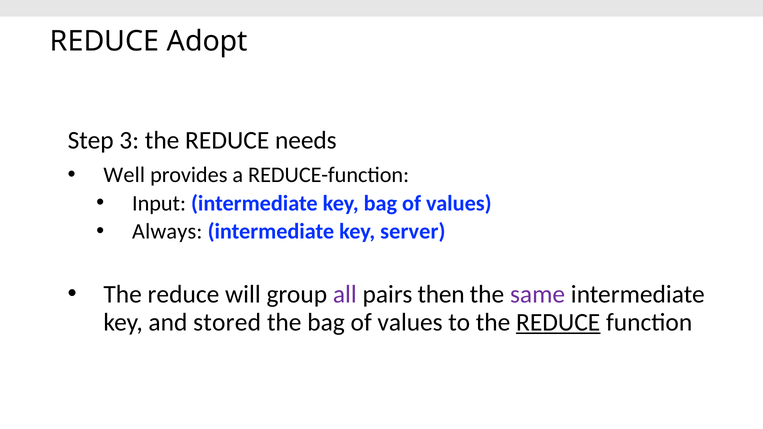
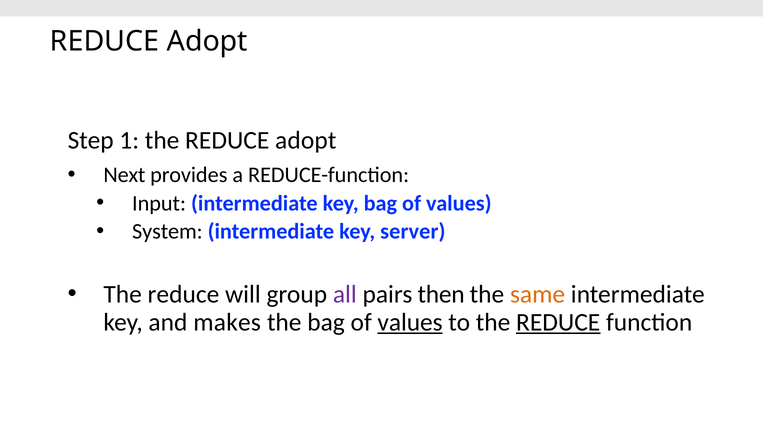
3: 3 -> 1 (129, 141)
the REDUCE needs: needs -> adopt (306, 141)
Well: Well -> Next (124, 175)
Always: Always -> System (167, 232)
same colour: purple -> orange (538, 294)
stored: stored -> makes (227, 322)
values underline: none -> present (410, 322)
